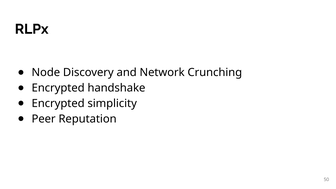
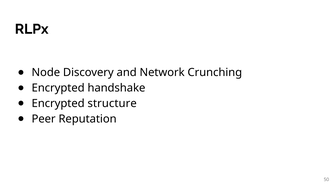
simplicity: simplicity -> structure (112, 103)
